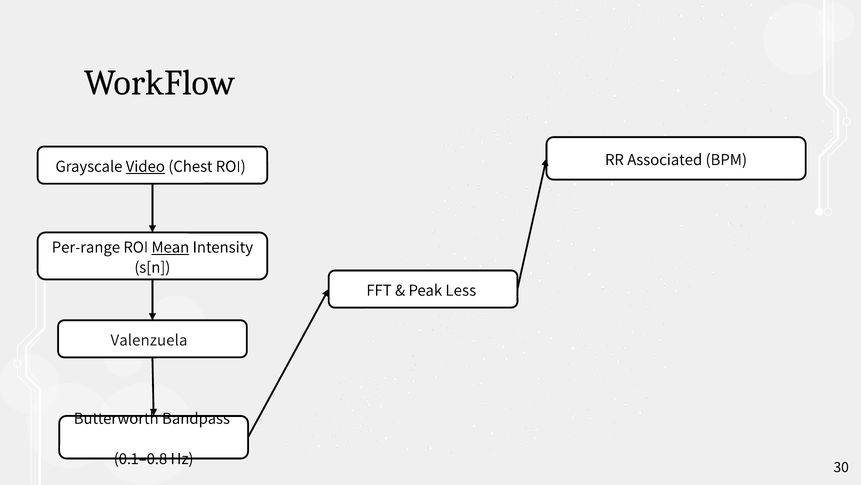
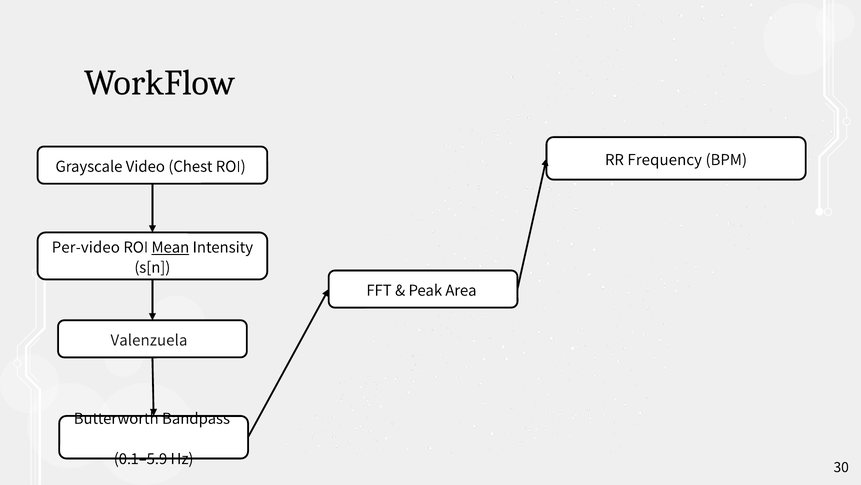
Associated: Associated -> Frequency (665, 159)
Video underline: present -> none (145, 166)
Per-range: Per-range -> Per-video (86, 247)
Less: Less -> Area (461, 290)
0.1–0.8: 0.1–0.8 -> 0.1–5.9 (140, 458)
